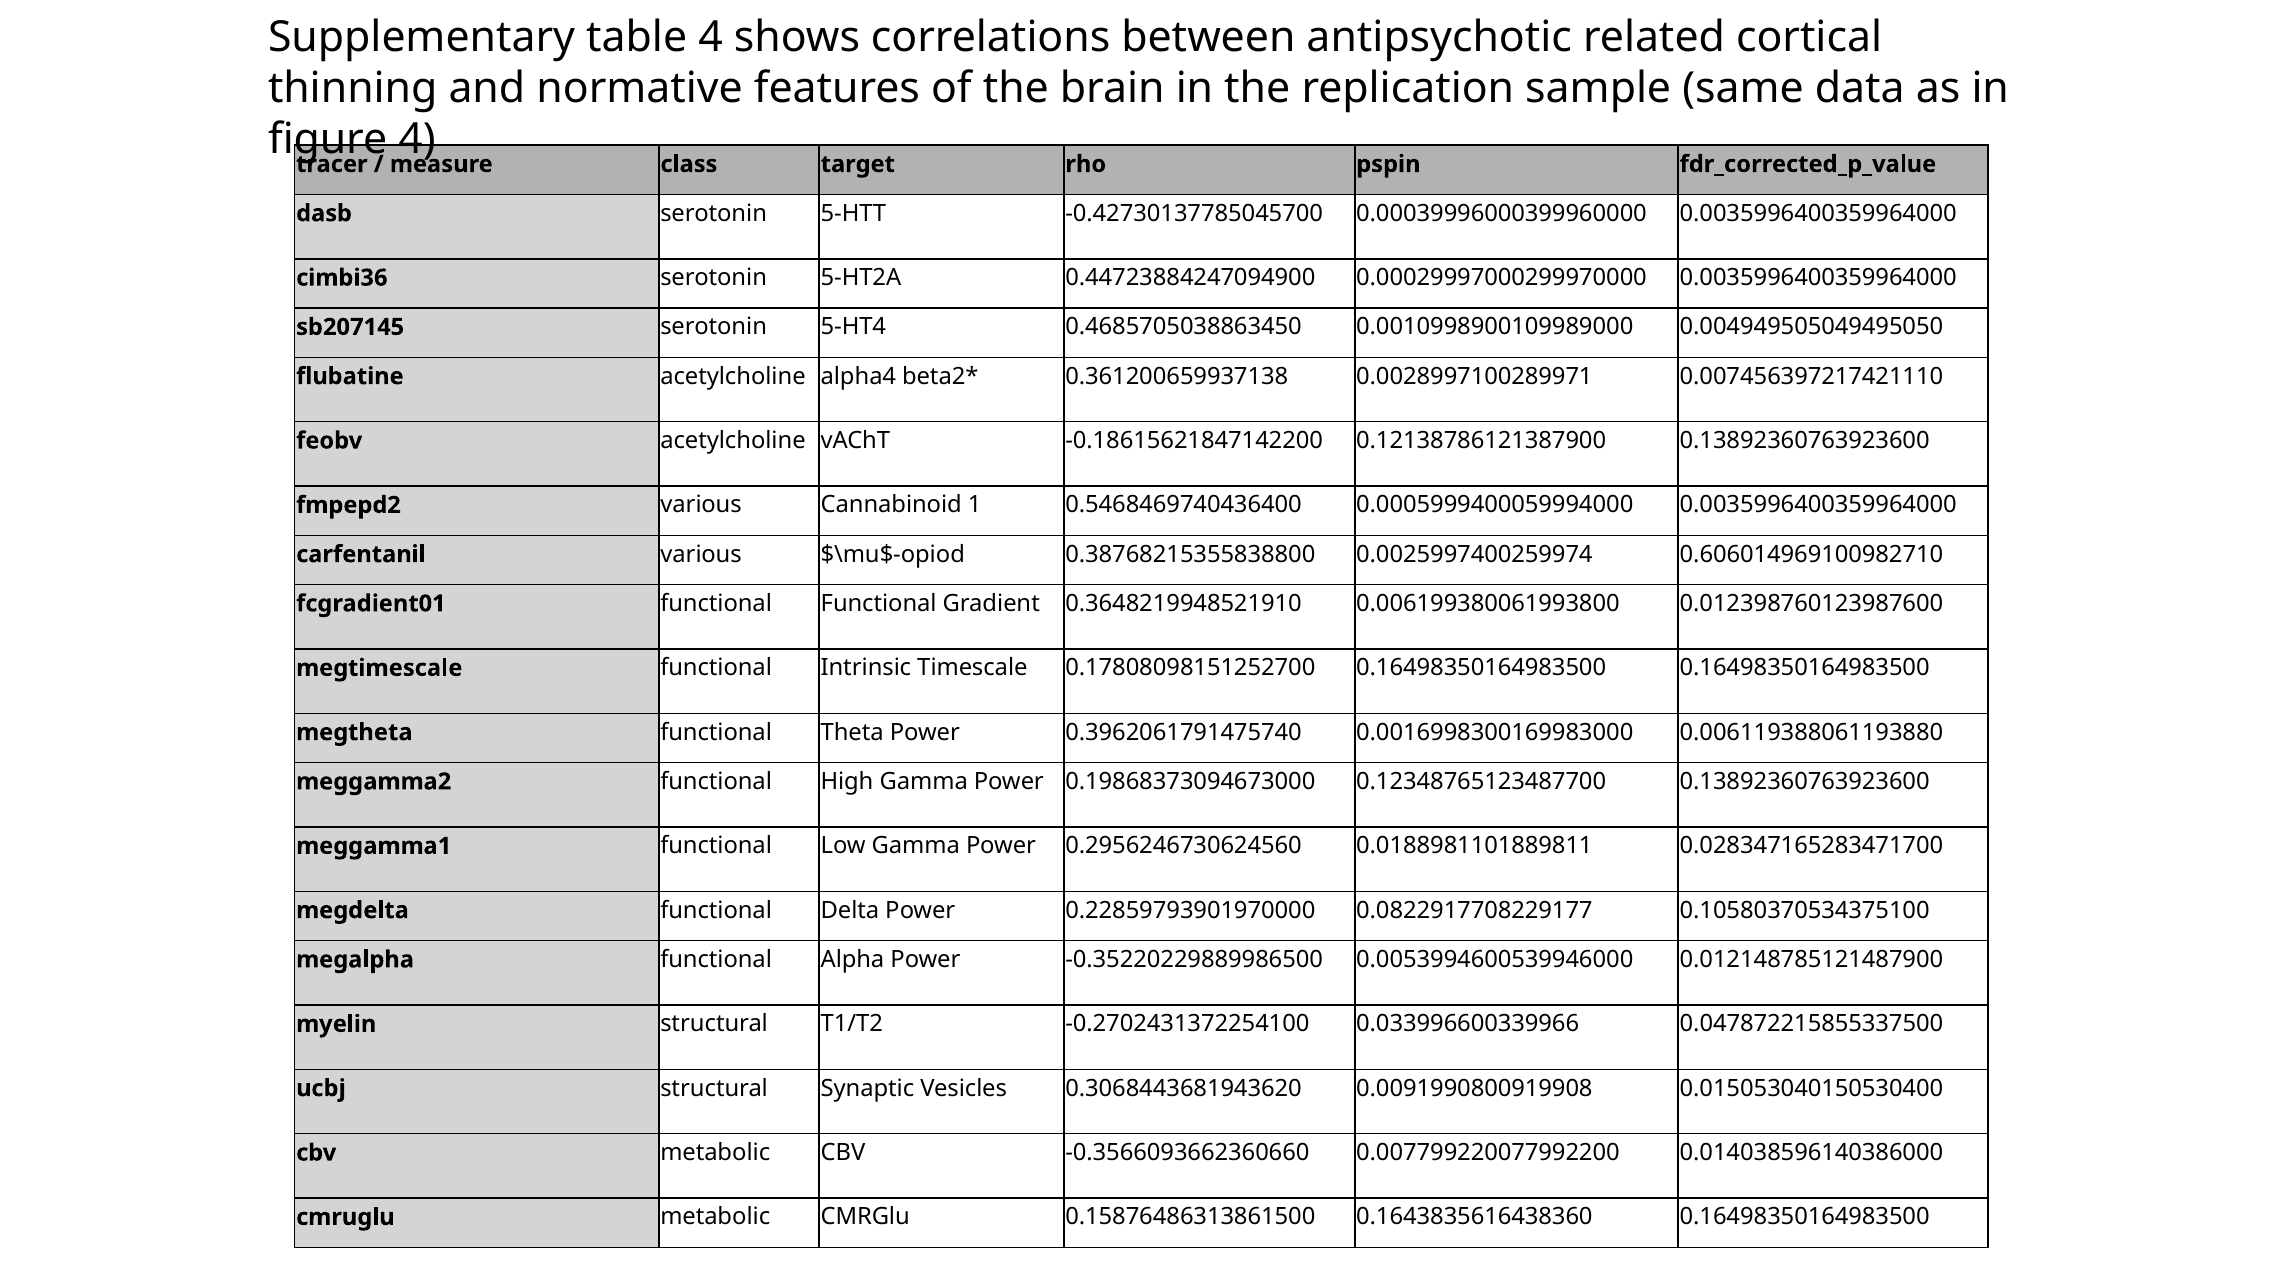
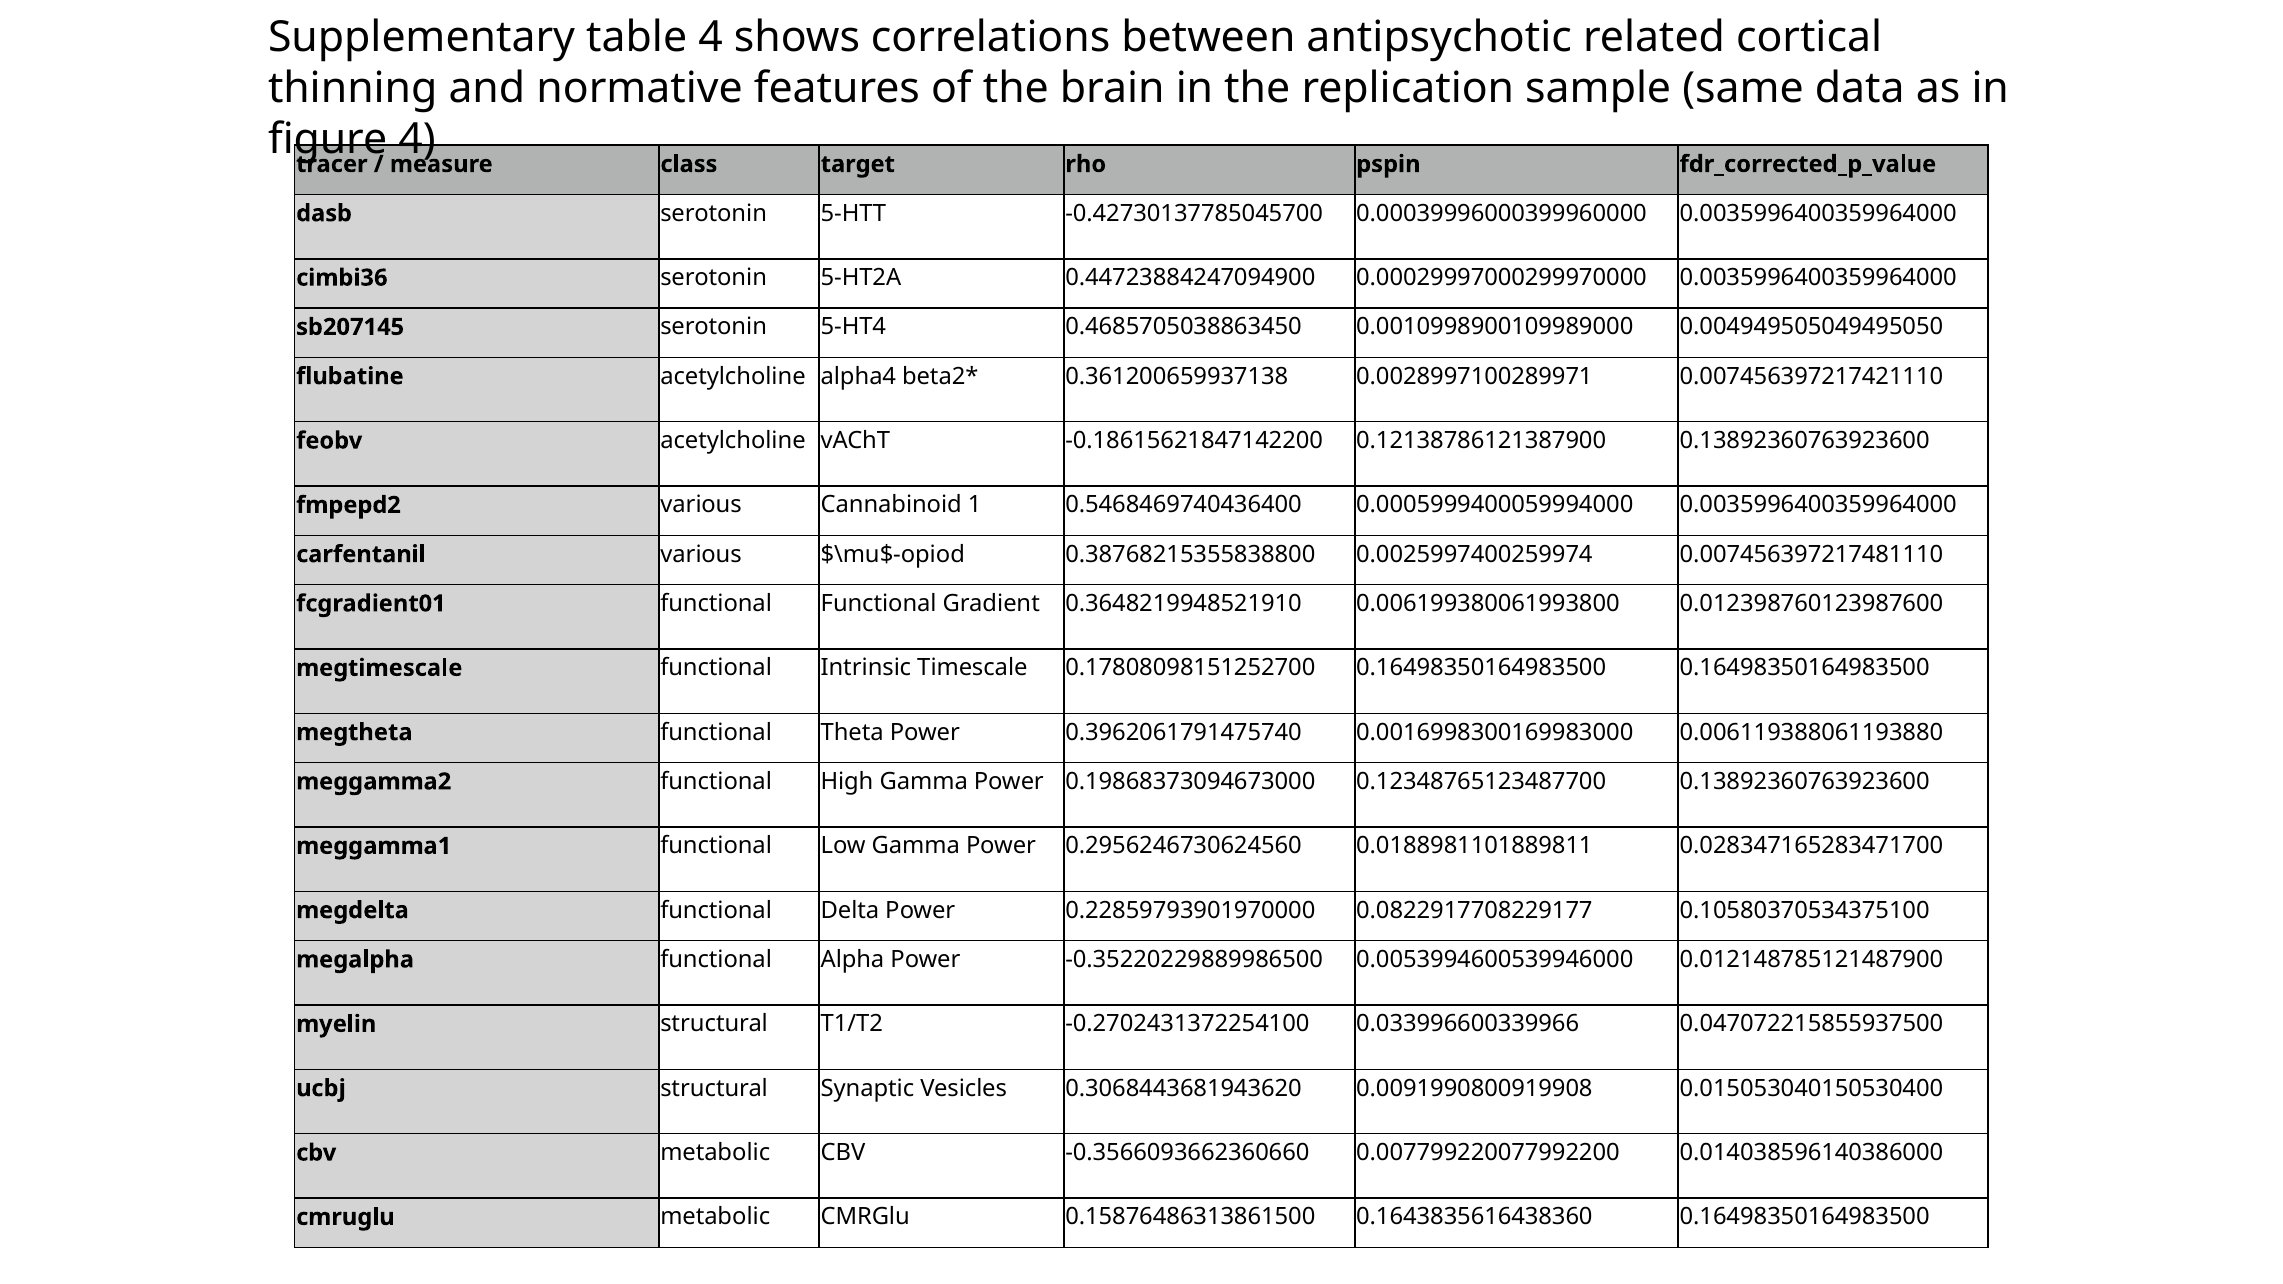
0.606014969100982710: 0.606014969100982710 -> 0.007456397217481110 (1811, 554)
0.047872215855337500: 0.047872215855337500 -> 0.047072215855937500 (1811, 1024)
